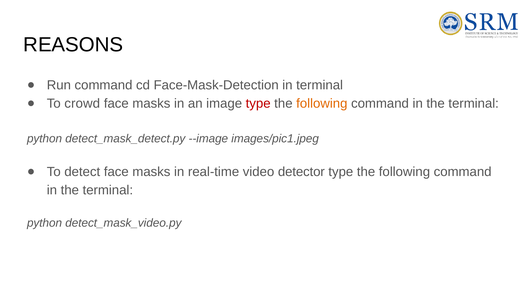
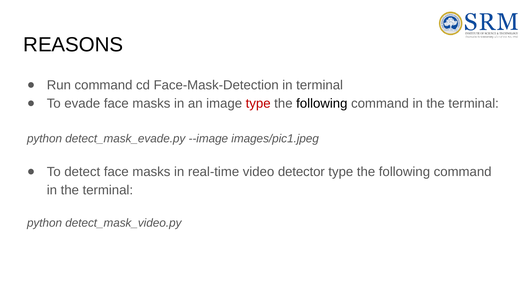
crowd: crowd -> evade (82, 104)
following colour: orange -> black (322, 104)
detect_mask_detect.py: detect_mask_detect.py -> detect_mask_evade.py (125, 139)
